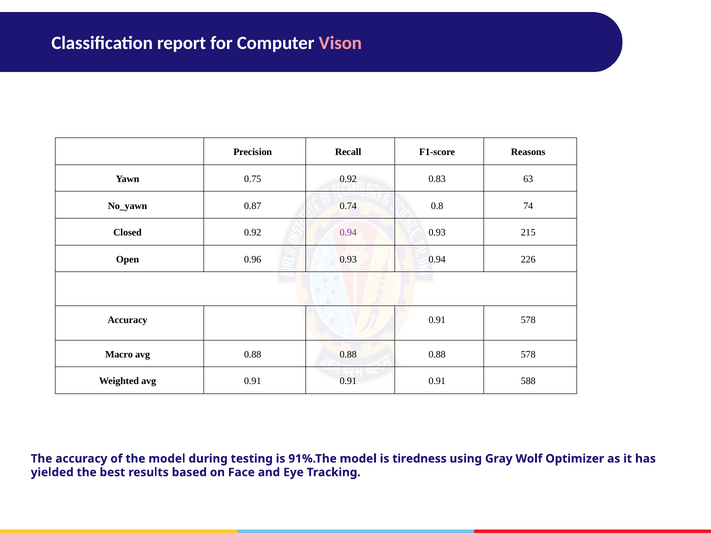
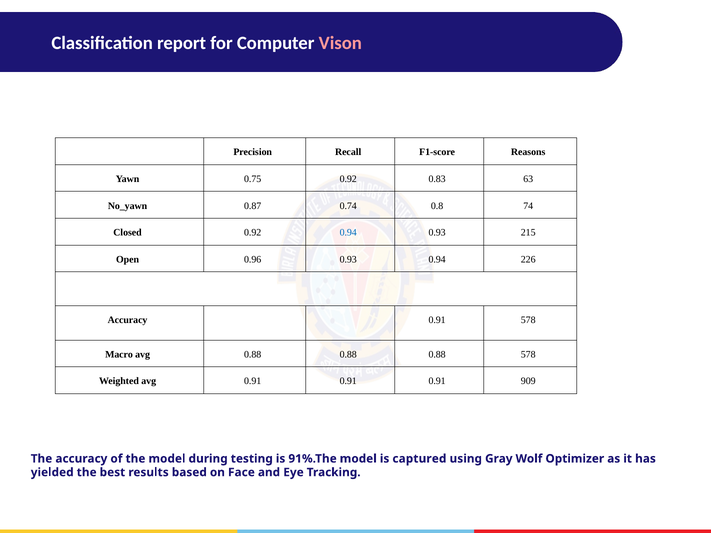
0.94 colour: purple -> blue (348, 233)
588: 588 -> 909 (528, 381)
tiredness: tiredness -> captured (419, 459)
